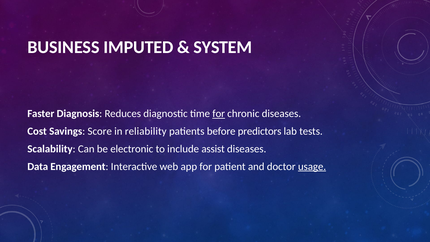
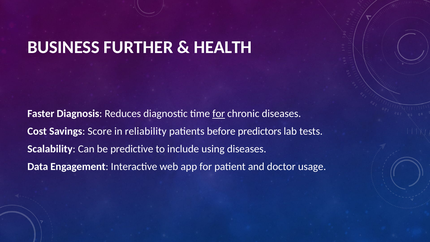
IMPUTED: IMPUTED -> FURTHER (138, 47)
SYSTEM: SYSTEM -> HEALTH (223, 47)
electronic: electronic -> predictive (132, 149)
assist: assist -> using (213, 149)
usage underline: present -> none (312, 166)
